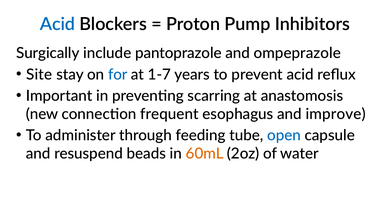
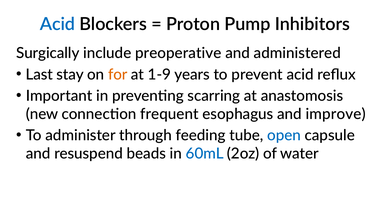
pantoprazole: pantoprazole -> preoperative (178, 53)
ompeprazole: ompeprazole -> administered (297, 53)
Site: Site -> Last (39, 75)
for colour: blue -> orange (118, 75)
1-7: 1-7 -> 1-9 (159, 75)
60mL colour: orange -> blue (205, 154)
